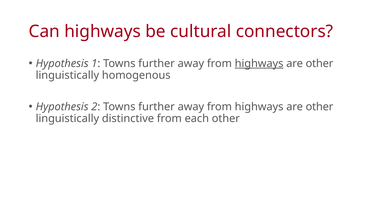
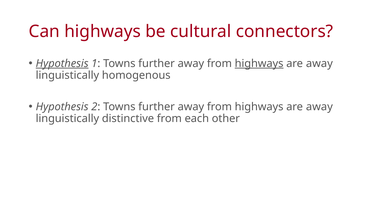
Hypothesis underline: none -> present (62, 64)
other: other -> away (319, 64)
other: other -> away (319, 107)
